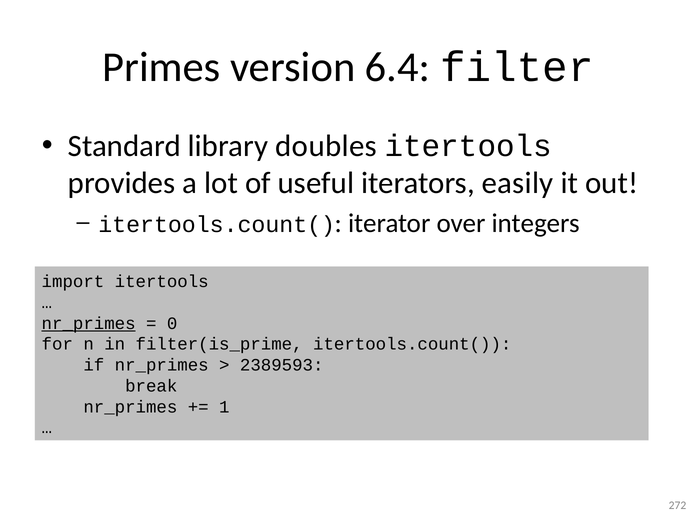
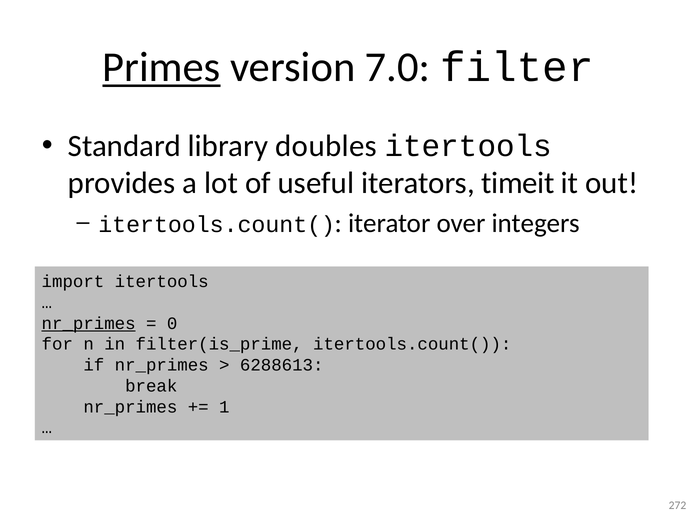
Primes underline: none -> present (162, 67)
6.4: 6.4 -> 7.0 (398, 67)
easily: easily -> timeit (518, 183)
2389593: 2389593 -> 6288613 (282, 365)
